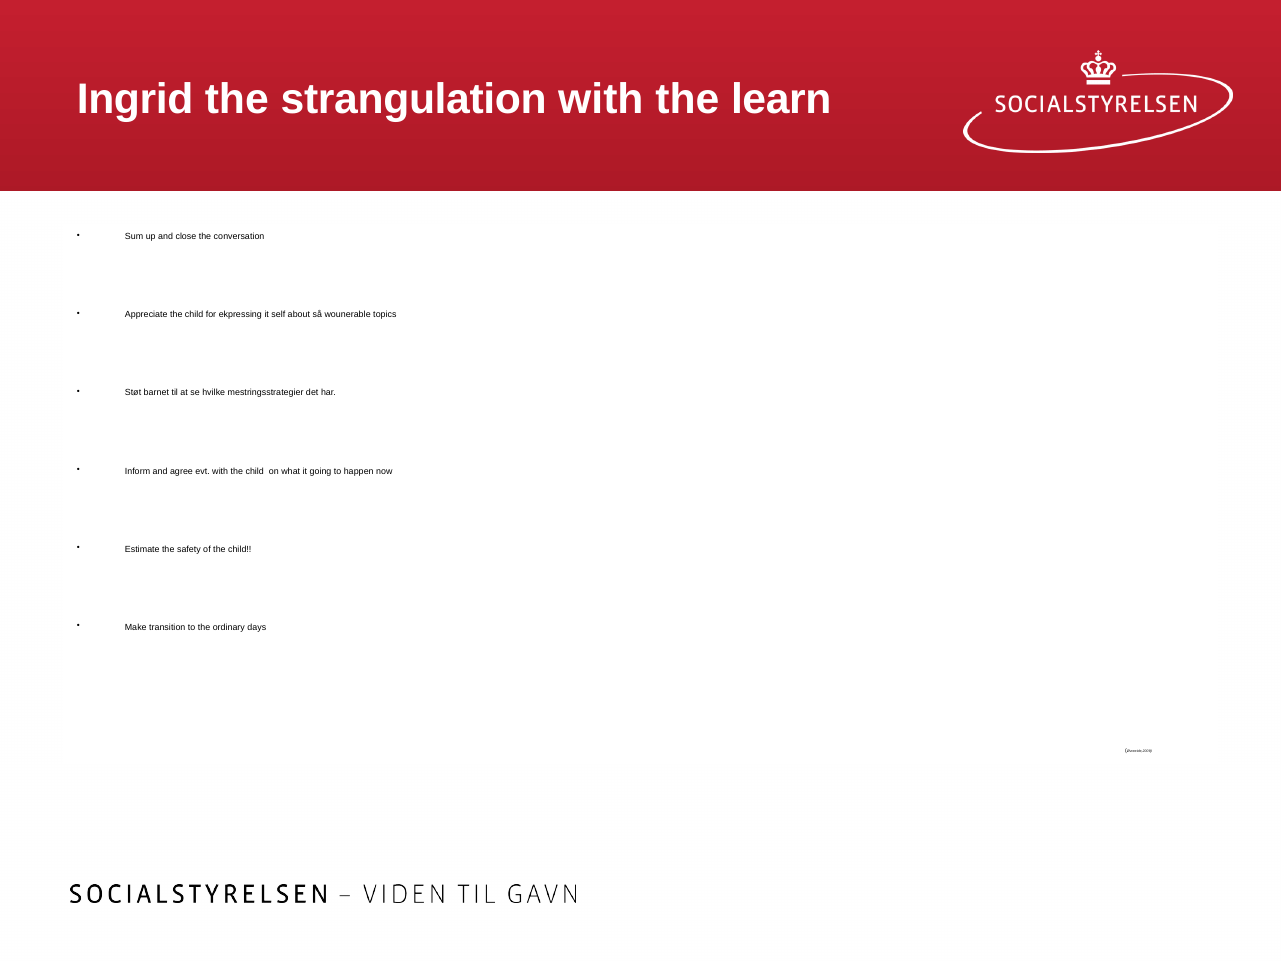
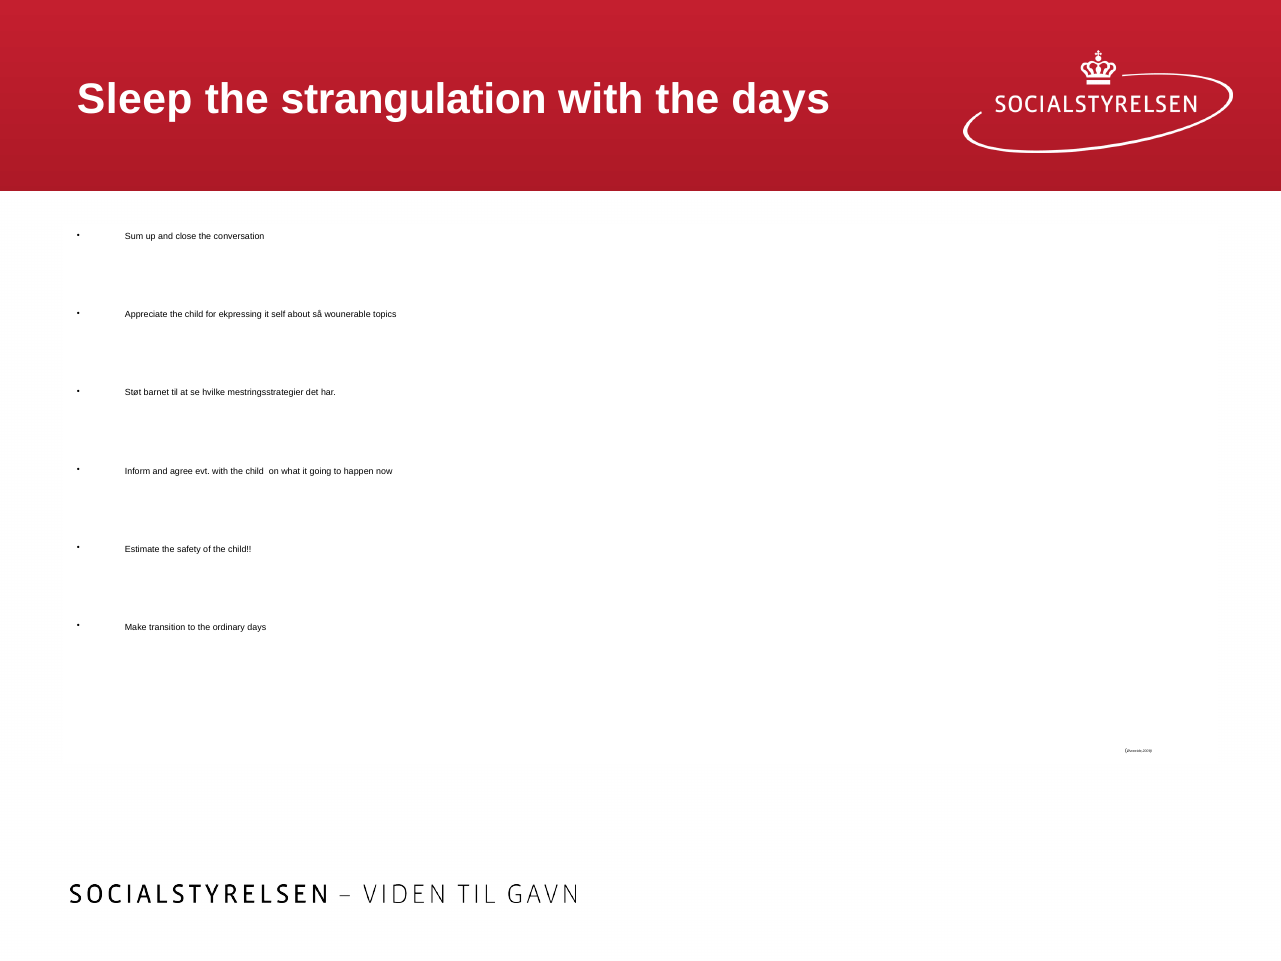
Ingrid: Ingrid -> Sleep (135, 99)
the learn: learn -> days (781, 99)
